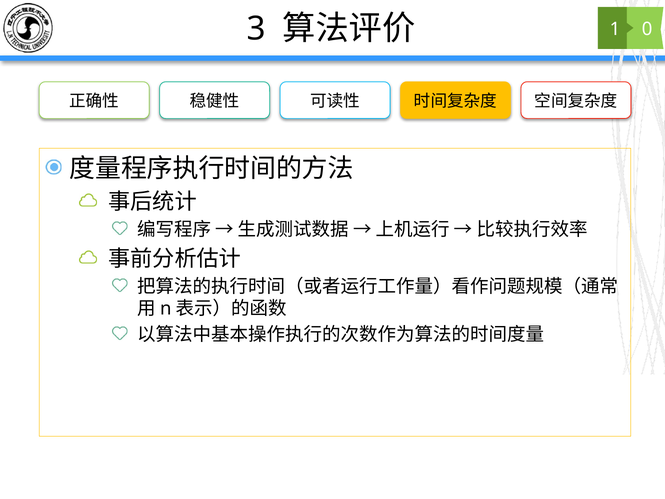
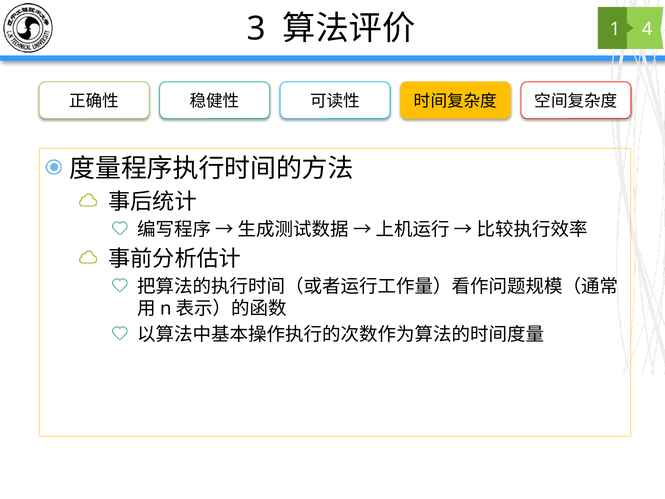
0: 0 -> 4 (647, 29)
